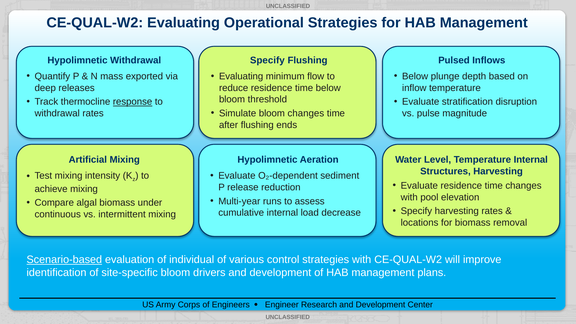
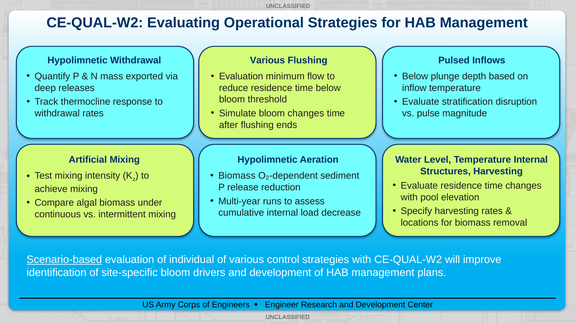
Specify: Specify -> Various (267, 60)
Evaluating: Evaluating -> Evaluation (241, 76)
response underline: present -> none (133, 102)
Evaluate: Evaluate -> Biomass (237, 176)
